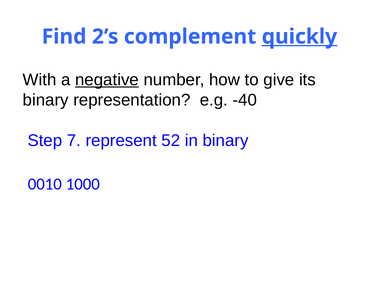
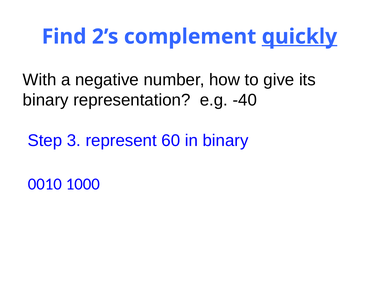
negative underline: present -> none (107, 80)
7: 7 -> 3 (74, 140)
52: 52 -> 60 (171, 140)
